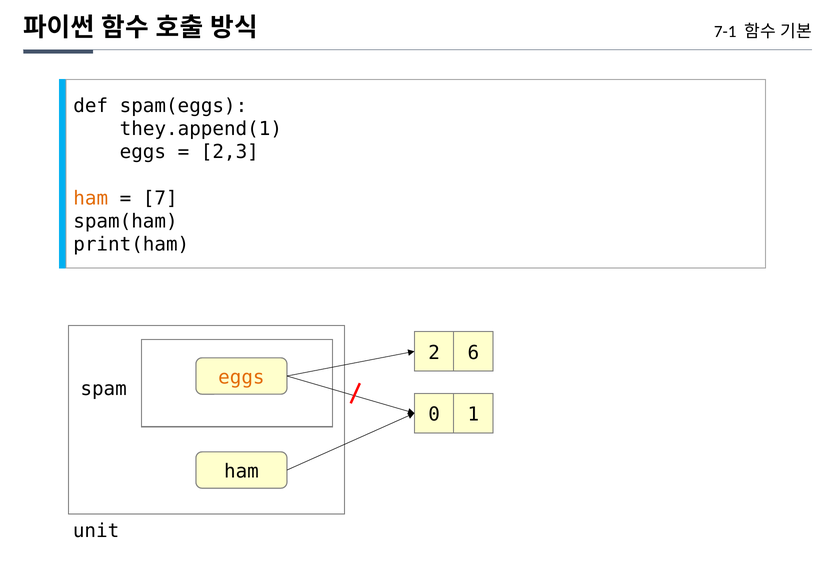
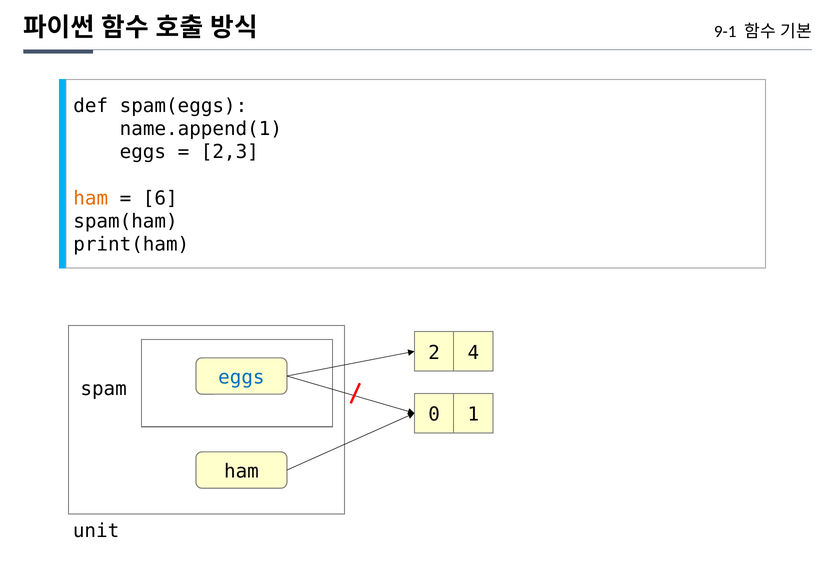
7-1: 7-1 -> 9-1 (725, 32)
they.append(1: they.append(1 -> name.append(1 (201, 129)
7: 7 -> 6 (160, 198)
6: 6 -> 4 (473, 353)
eggs colour: orange -> blue (241, 377)
